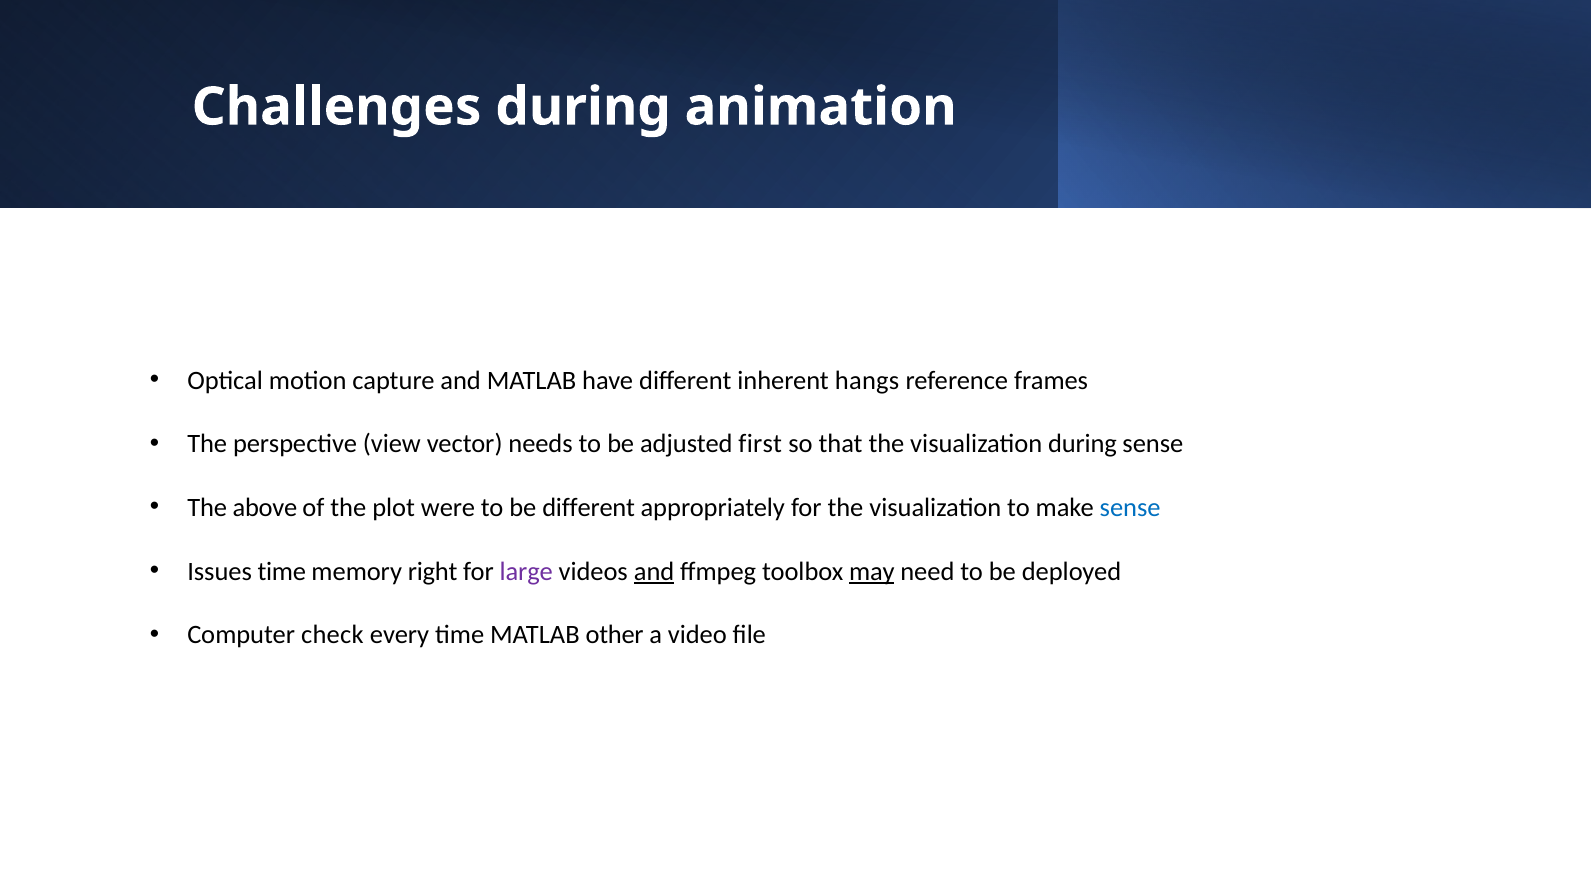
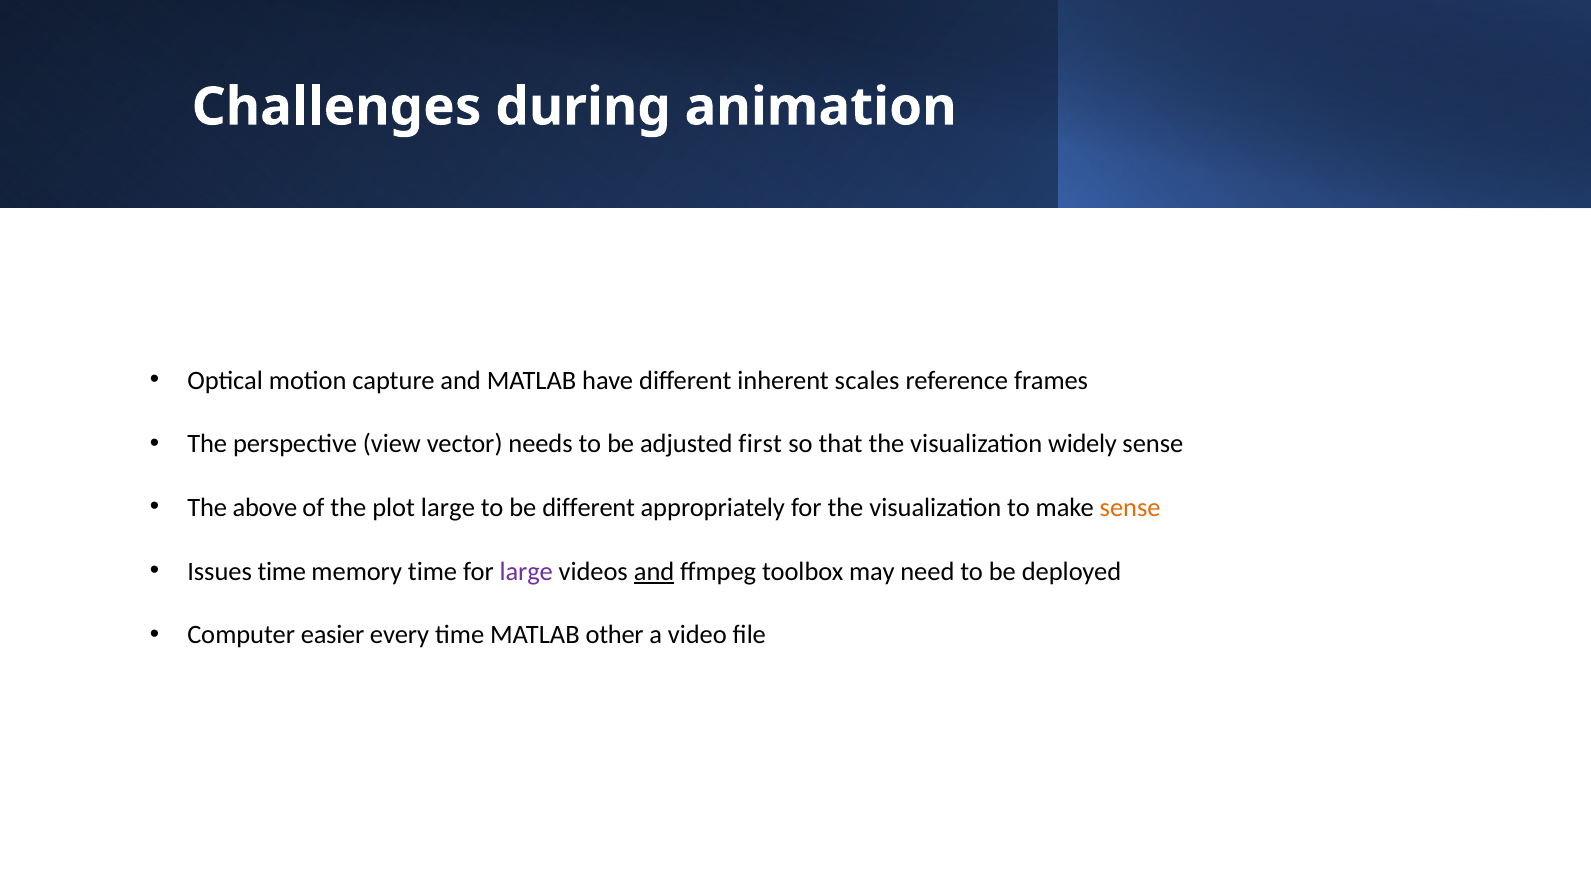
hangs: hangs -> scales (867, 380)
visualization during: during -> widely (1083, 444)
plot were: were -> large (448, 508)
sense colour: blue -> orange (1130, 508)
memory right: right -> time (433, 571)
may underline: present -> none (872, 571)
check: check -> easier (333, 635)
